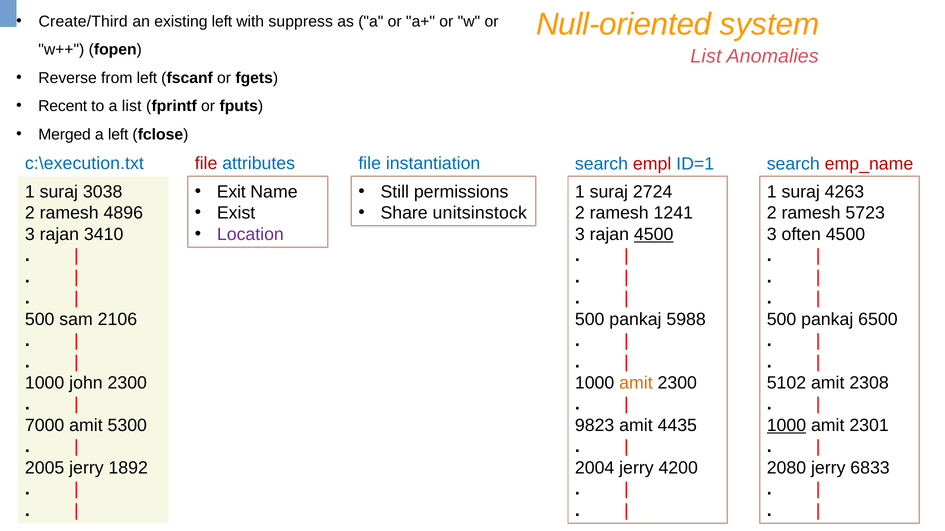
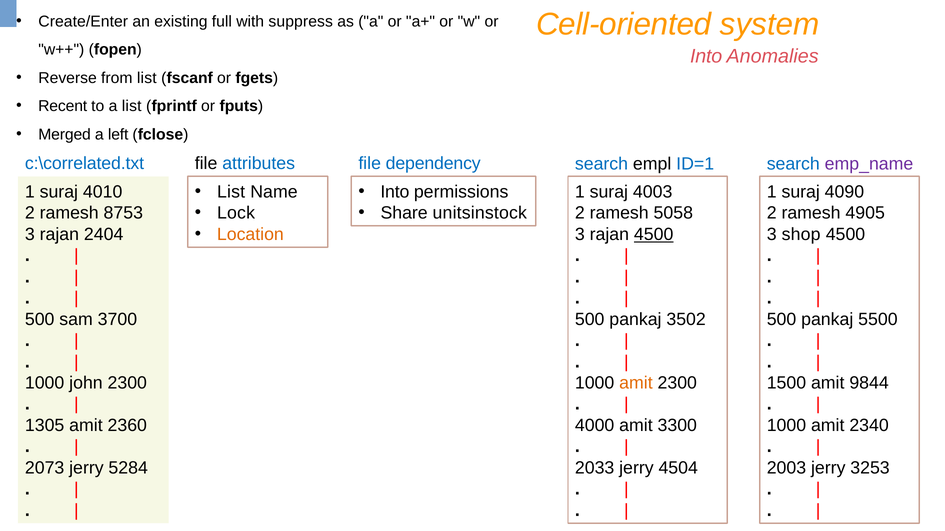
Null-oriented: Null-oriented -> Cell-oriented (624, 25)
Create/Third: Create/Third -> Create/Enter (83, 21)
existing left: left -> full (222, 21)
List: List -> Into (706, 56)
from left: left -> list (147, 78)
c:\execution.txt: c:\execution.txt -> c:\correlated.txt (84, 163)
file colour: red -> black (206, 163)
instantiation: instantiation -> dependency (433, 163)
empl colour: red -> black (652, 164)
emp_name colour: red -> purple (869, 164)
Exit: Exit -> List (231, 192)
Still: Still -> Into (395, 192)
3038: 3038 -> 4010 (103, 192)
2724: 2724 -> 4003 (653, 192)
4263: 4263 -> 4090 (844, 192)
Exist: Exist -> Lock (236, 213)
4896: 4896 -> 8753 (123, 213)
1241: 1241 -> 5058 (673, 213)
5723: 5723 -> 4905 (865, 213)
Location colour: purple -> orange (250, 234)
3410: 3410 -> 2404 (104, 234)
often: often -> shop (801, 234)
2106: 2106 -> 3700 (117, 320)
5988: 5988 -> 3502 (686, 320)
6500: 6500 -> 5500 (878, 320)
5102: 5102 -> 1500 (786, 383)
2308: 2308 -> 9844 (869, 383)
7000: 7000 -> 1305 (45, 426)
5300: 5300 -> 2360 (127, 426)
9823: 9823 -> 4000 (595, 426)
4435: 4435 -> 3300 (677, 426)
1000 underline: present -> none (786, 426)
2301: 2301 -> 2340 (869, 426)
2005: 2005 -> 2073 (45, 468)
1892: 1892 -> 5284 (128, 468)
2004: 2004 -> 2033 (595, 468)
4200: 4200 -> 4504 (678, 468)
2080: 2080 -> 2003 (786, 468)
6833: 6833 -> 3253 (870, 468)
